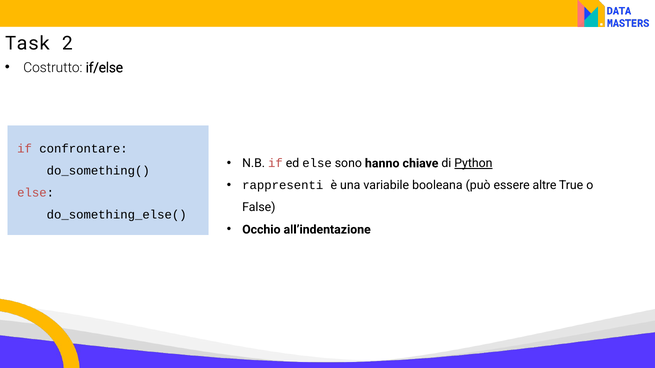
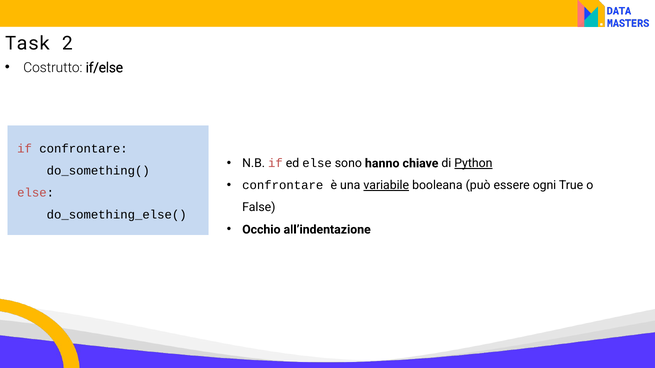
rappresenti: rappresenti -> confrontare (283, 186)
variabile underline: none -> present (386, 186)
altre: altre -> ogni (544, 186)
